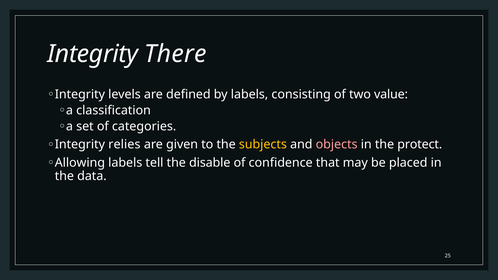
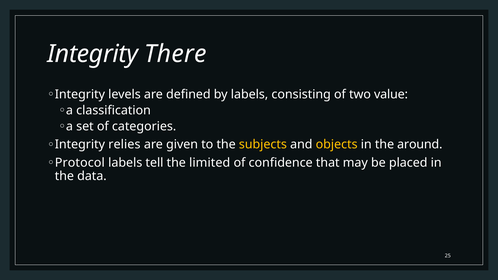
objects colour: pink -> yellow (337, 145)
protect: protect -> around (420, 145)
Allowing: Allowing -> Protocol (80, 163)
disable: disable -> limited (210, 163)
